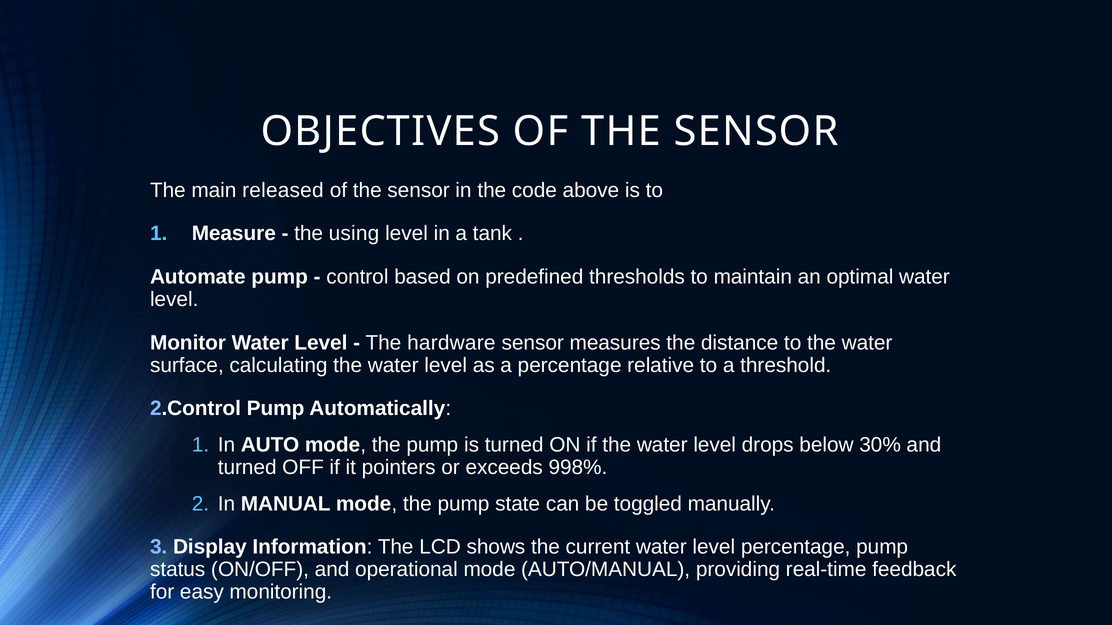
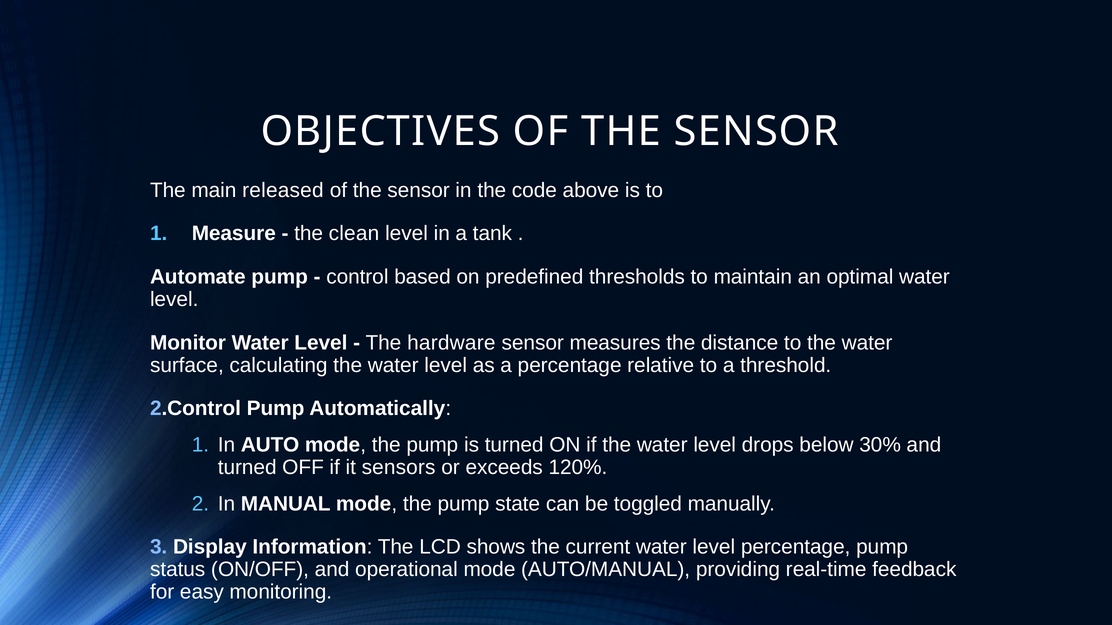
using: using -> clean (354, 234)
pointers: pointers -> sensors (399, 468)
998%: 998% -> 120% (578, 468)
